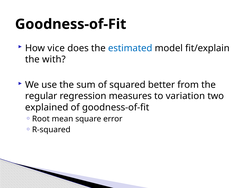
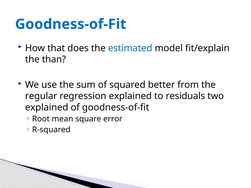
Goodness-of-Fit colour: black -> blue (71, 24)
vice: vice -> that (56, 48)
with: with -> than (54, 60)
regression measures: measures -> explained (130, 96)
variation: variation -> residuals (185, 96)
